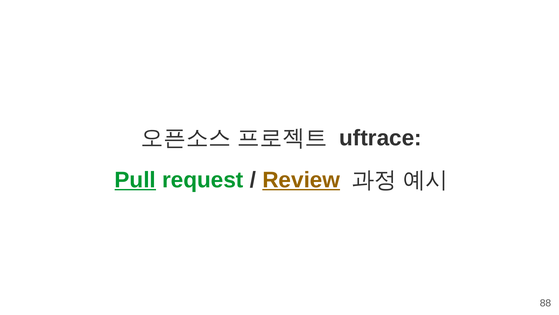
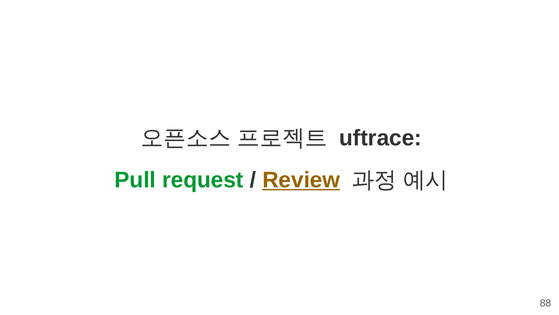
Pull underline: present -> none (135, 180)
